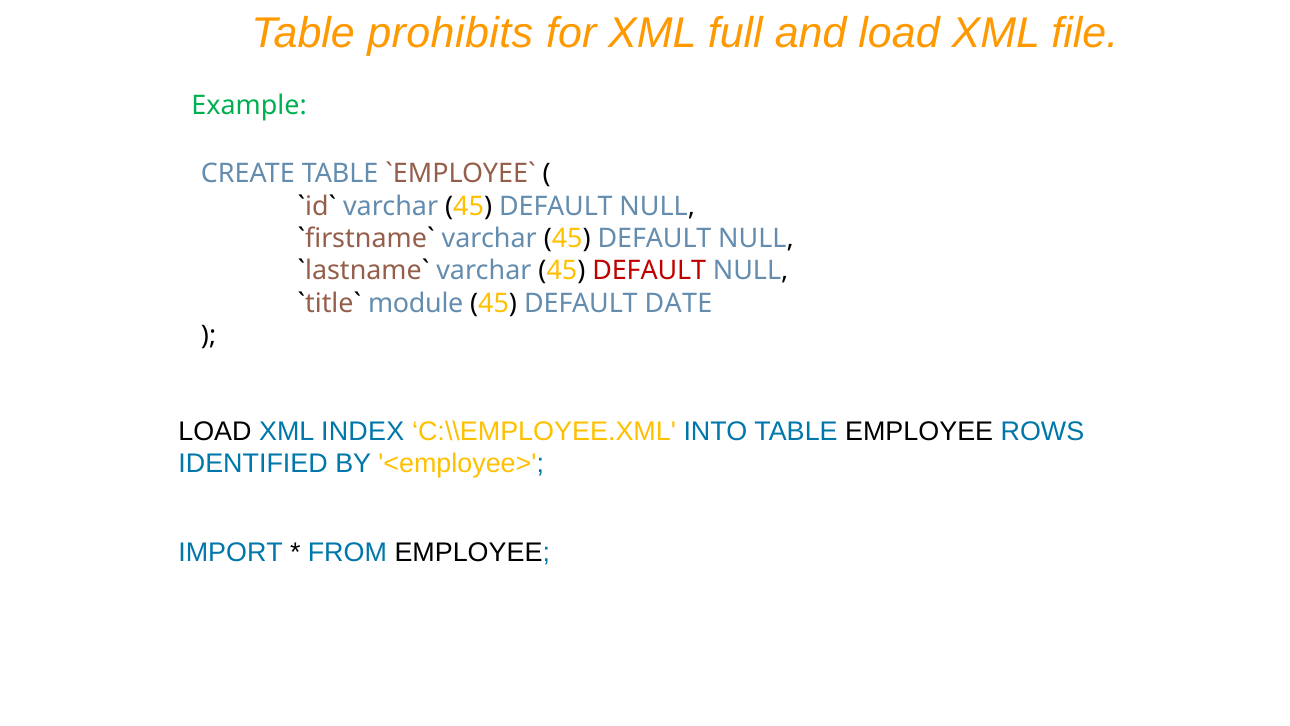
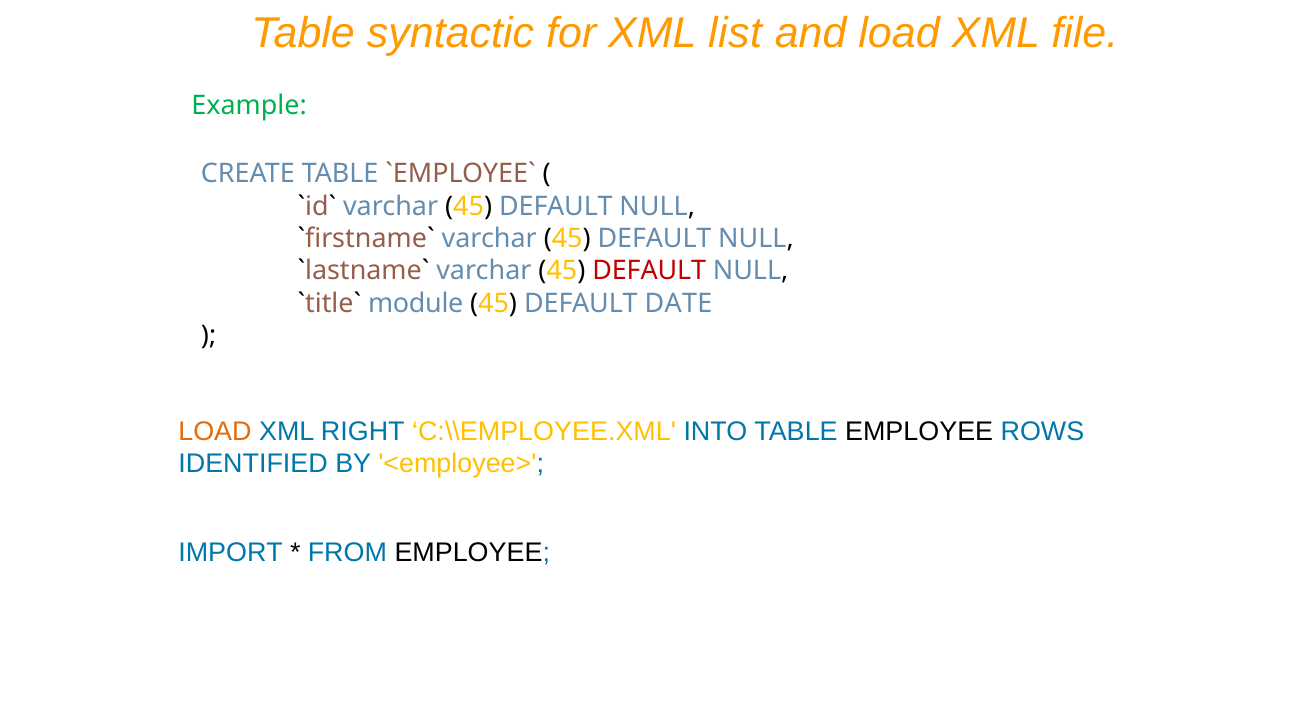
prohibits: prohibits -> syntactic (450, 34)
full: full -> list (735, 34)
LOAD colour: black -> orange (215, 432)
INDEX: INDEX -> RIGHT (363, 432)
